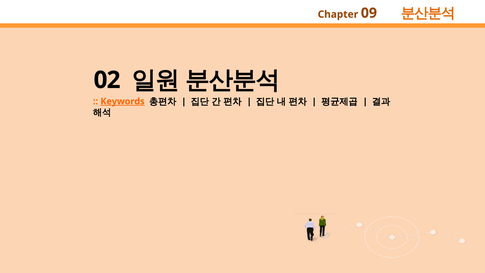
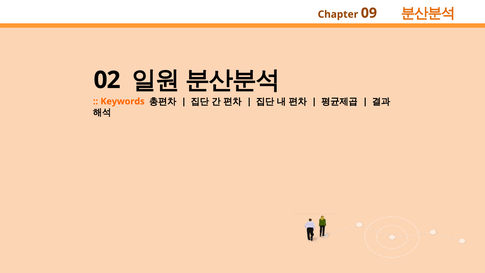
Keywords underline: present -> none (123, 101)
